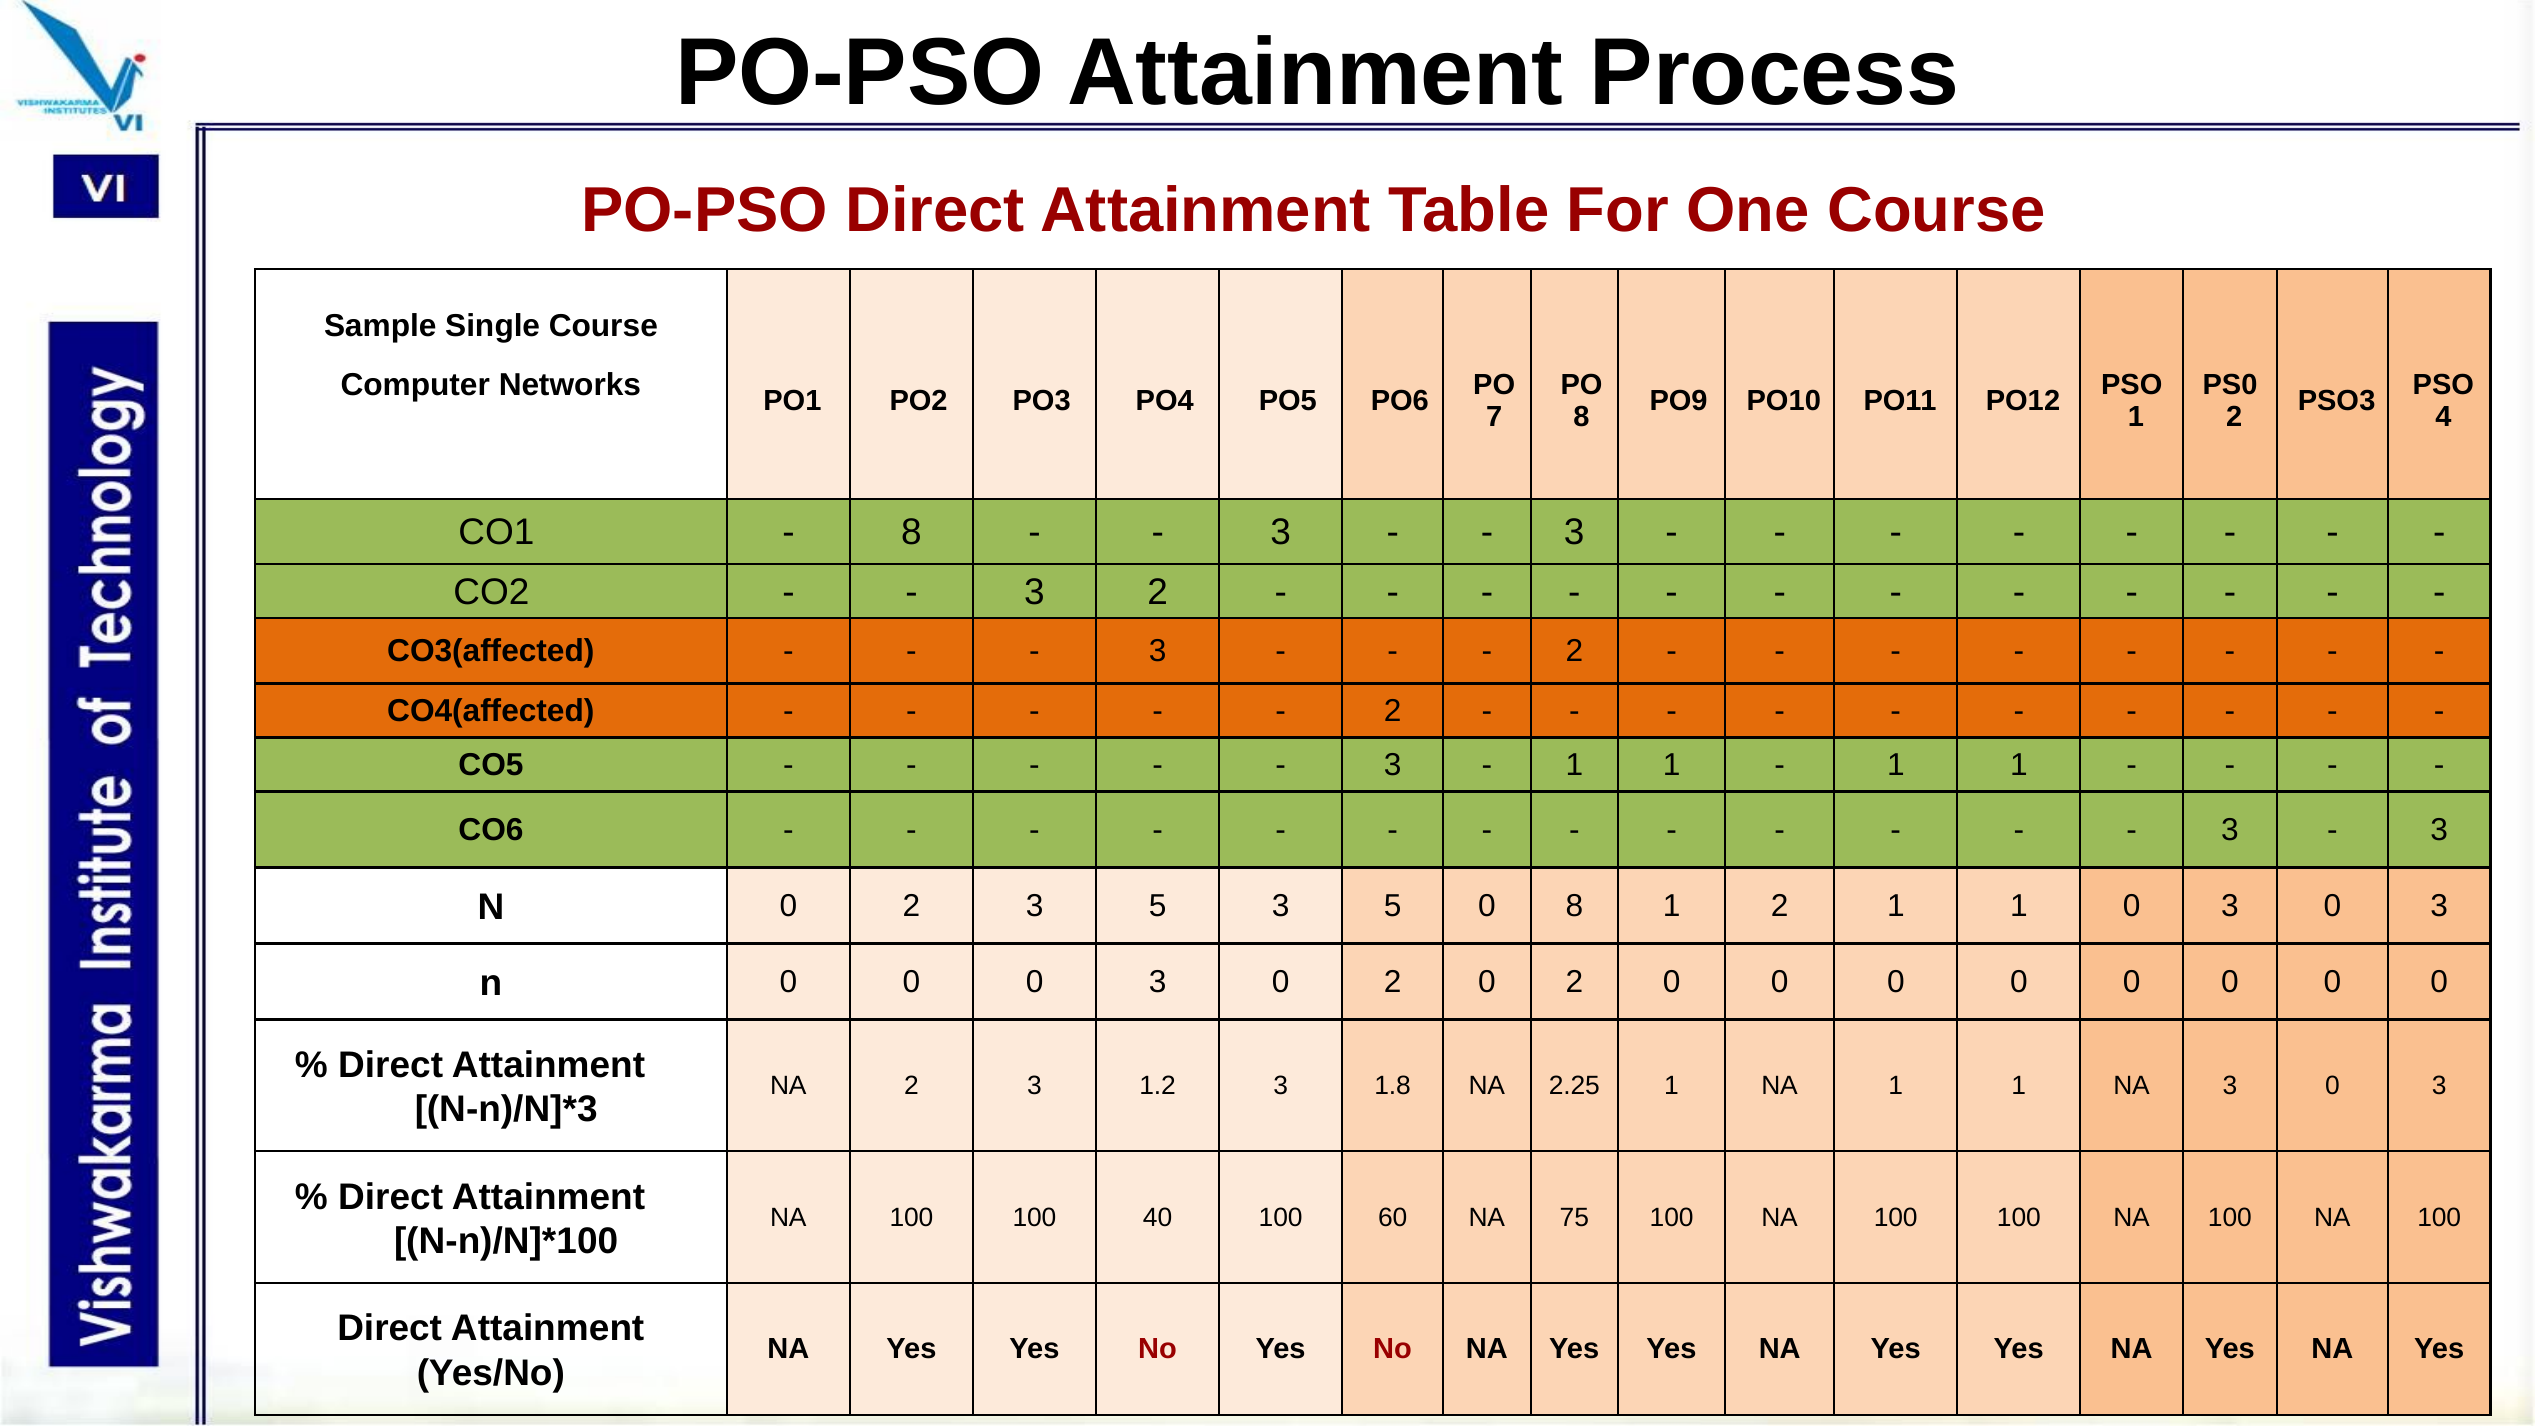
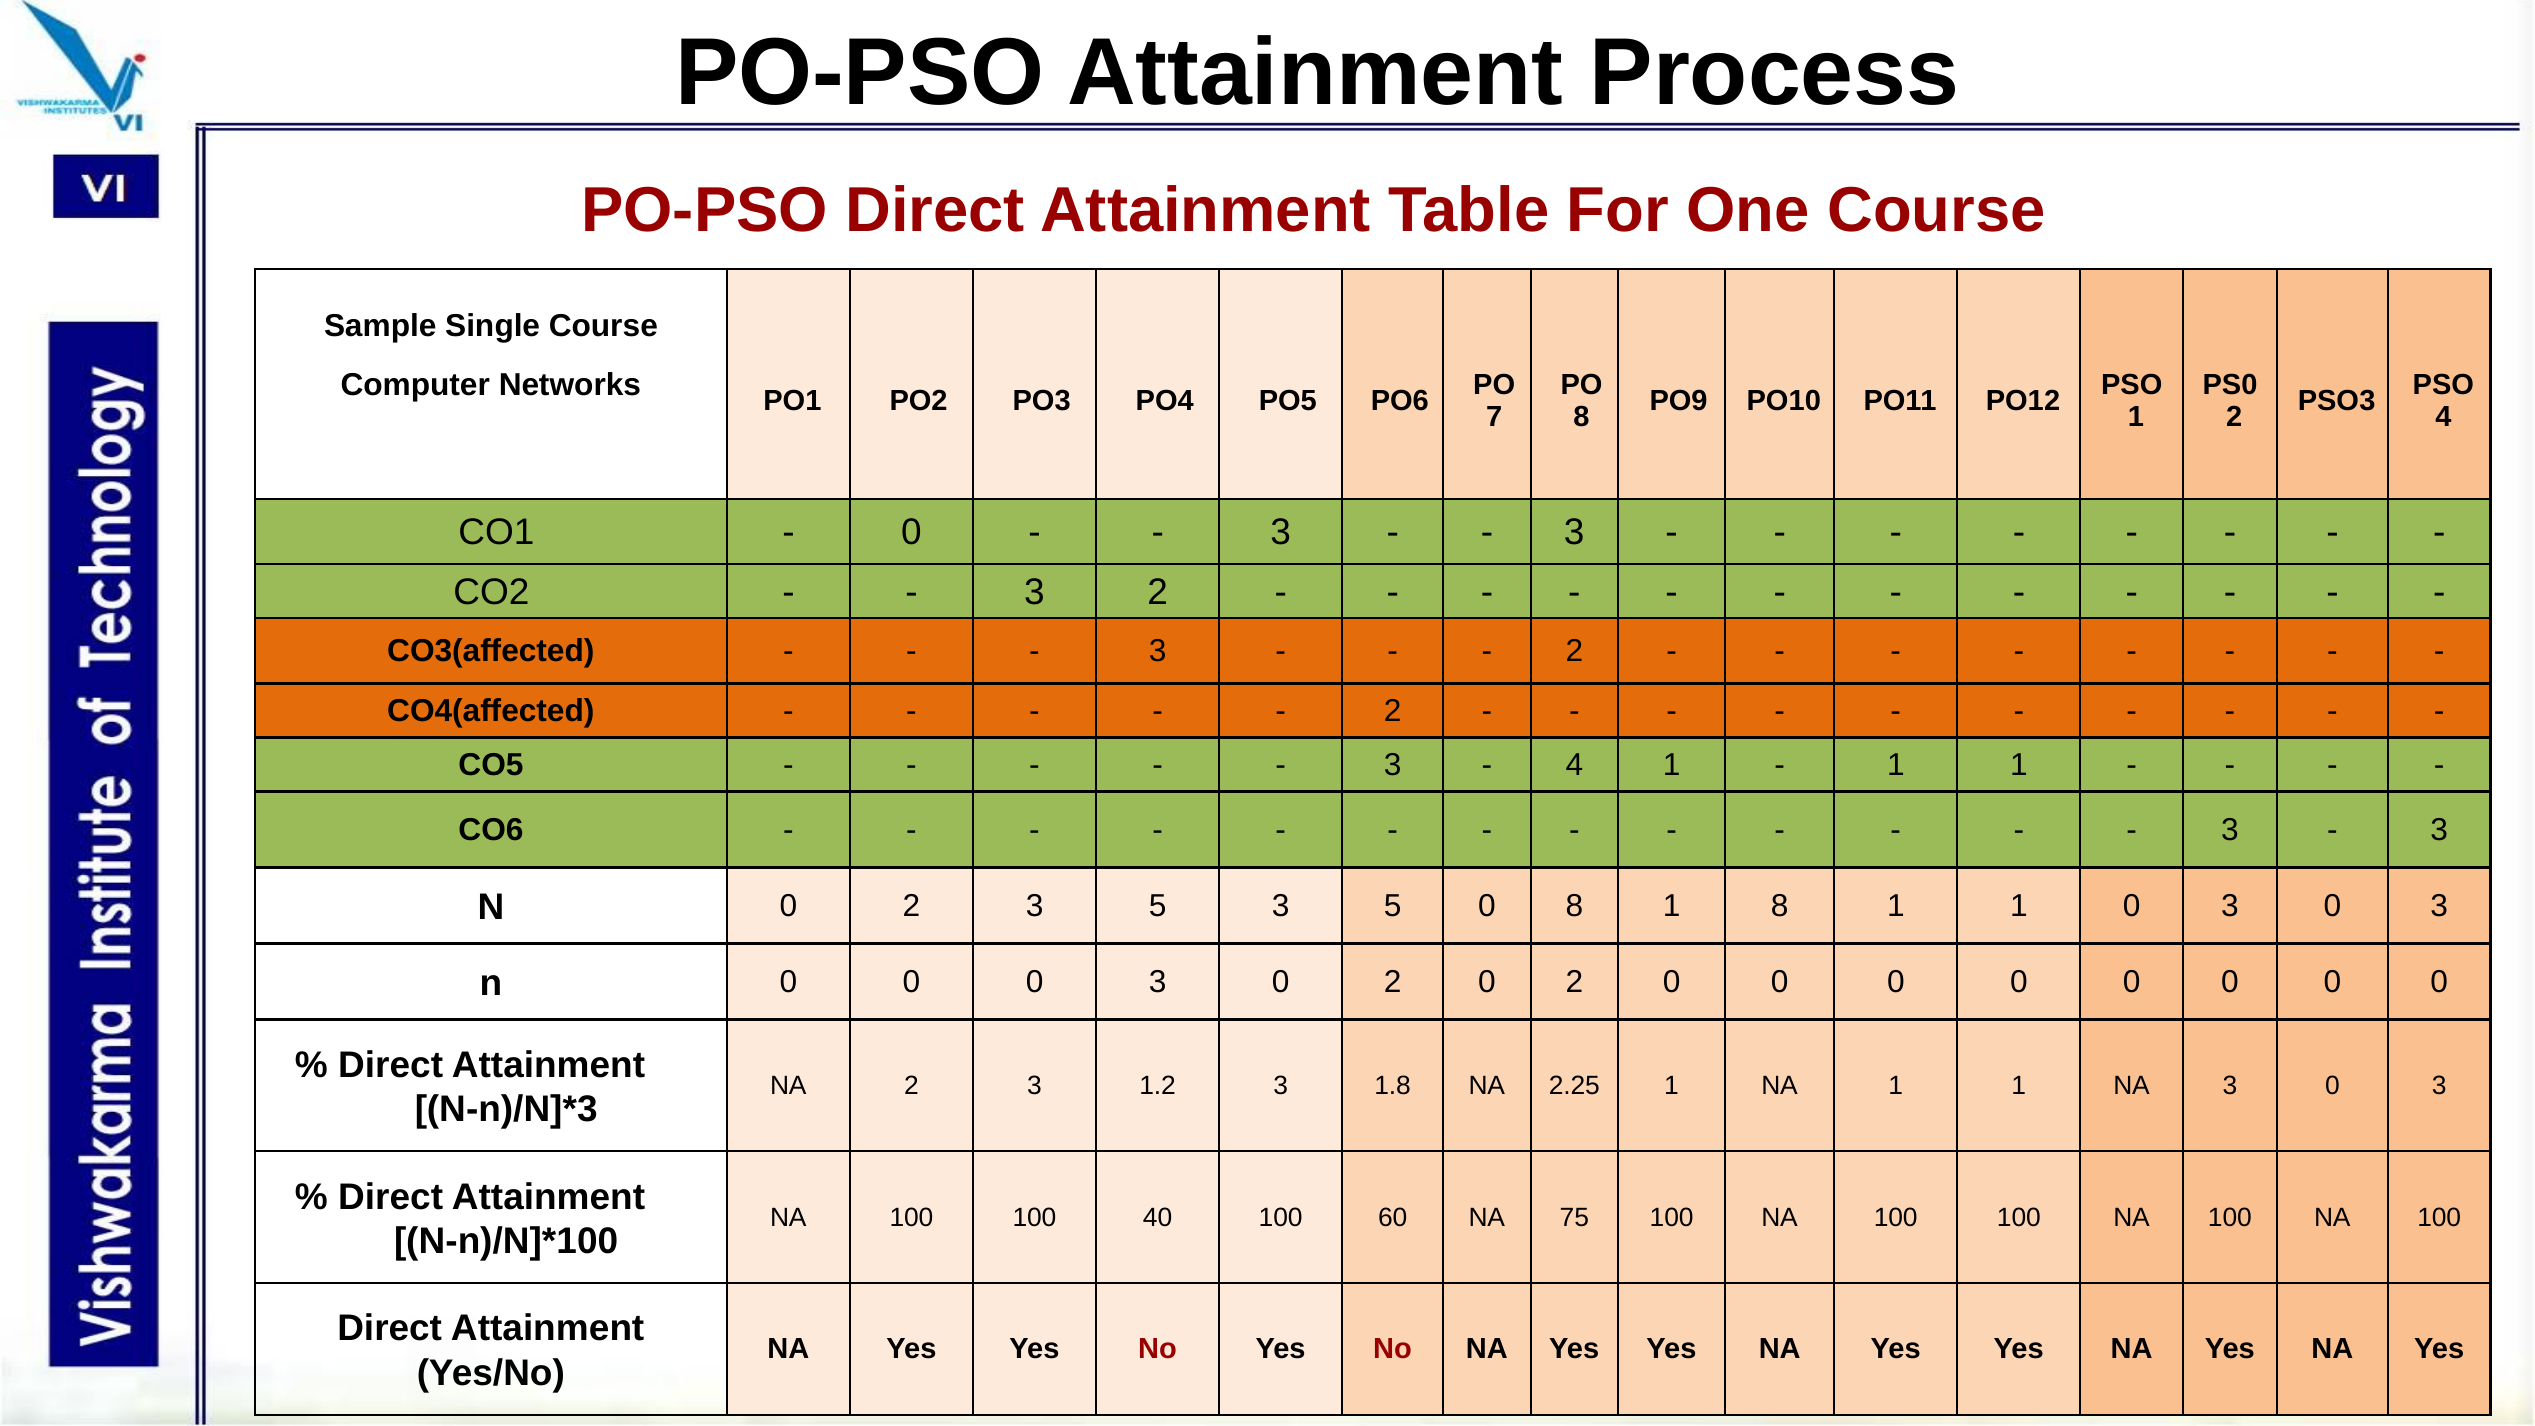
8: 8 -> 0 (911, 532)
1: 1 -> 4 (1574, 765)
1 2: 2 -> 8 (1780, 906)
